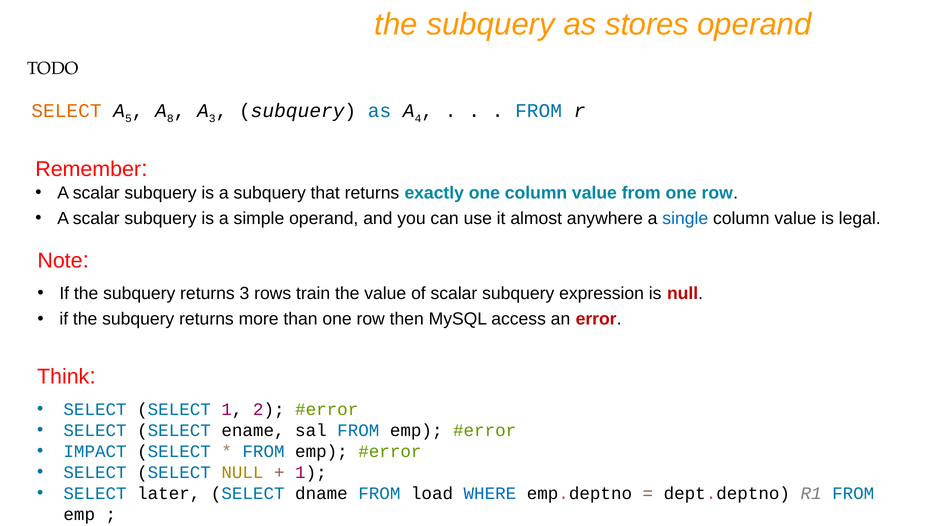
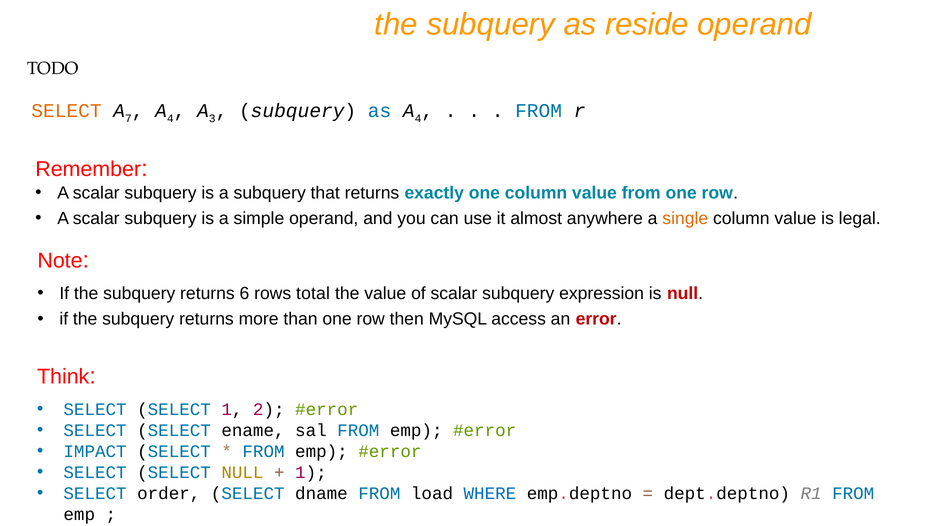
stores: stores -> reside (647, 24)
5: 5 -> 7 (128, 119)
8: 8 -> 4 (170, 119)
single colour: blue -> orange (685, 219)
returns 3: 3 -> 6 (244, 294)
train: train -> total (313, 294)
later: later -> order (169, 494)
